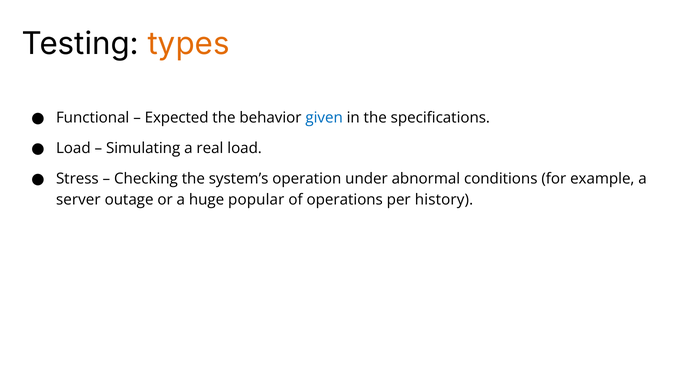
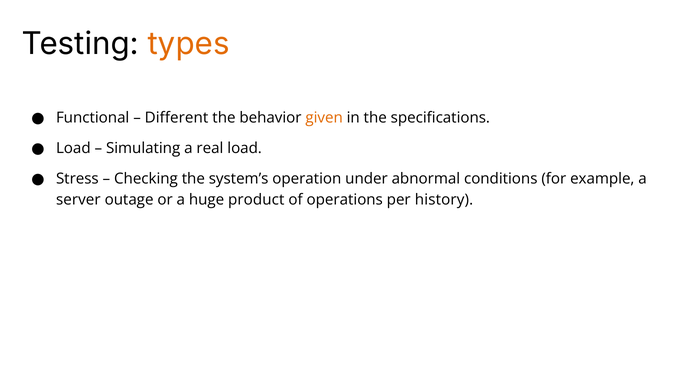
Expected: Expected -> Different (177, 118)
given colour: blue -> orange (324, 118)
popular: popular -> product (256, 200)
